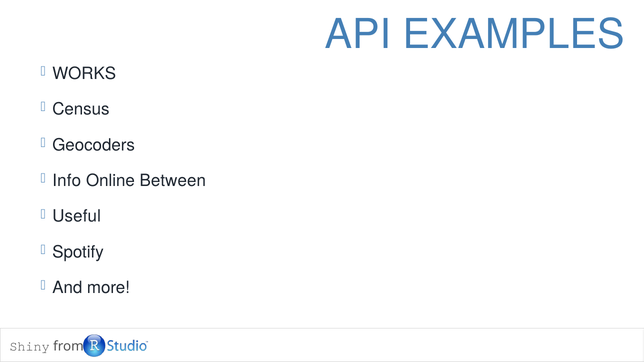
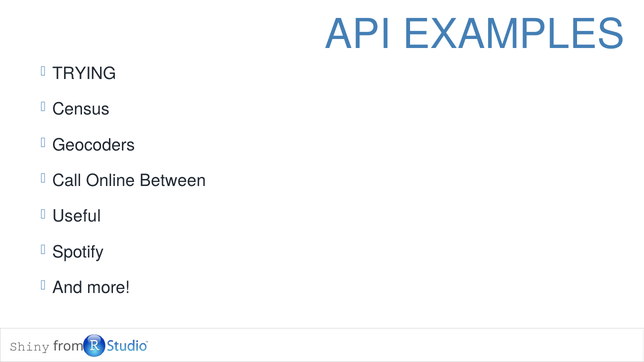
WORKS: WORKS -> TRYING (84, 74)
Info: Info -> Call (67, 181)
